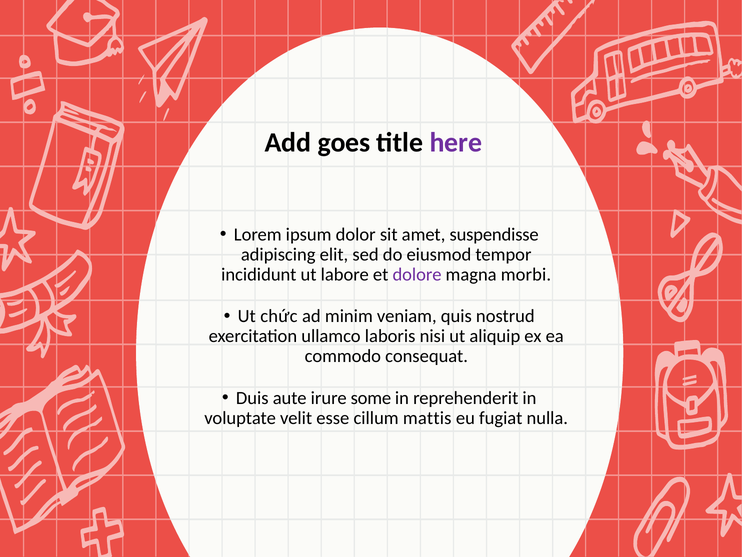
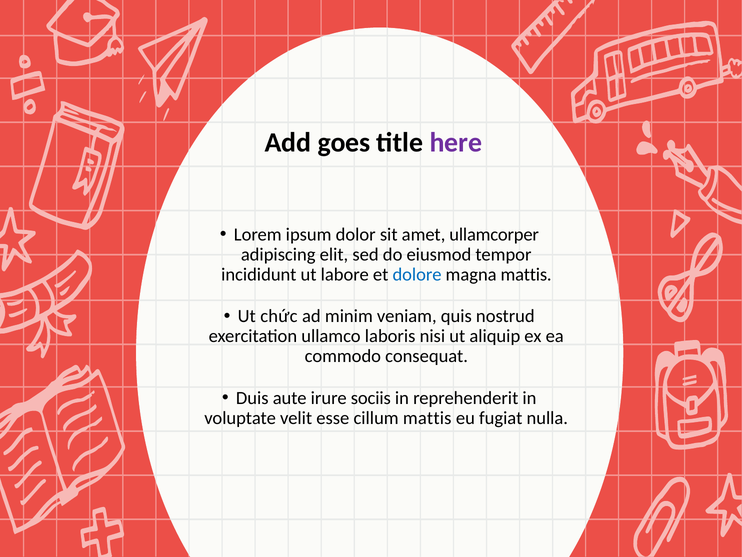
suspendisse: suspendisse -> ullamcorper (494, 234)
dolore colour: purple -> blue (417, 274)
magna morbi: morbi -> mattis (526, 274)
some: some -> sociis (371, 398)
